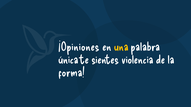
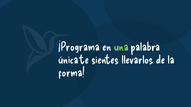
¡Opiniones: ¡Opiniones -> ¡Programa (79, 47)
una colour: yellow -> light green (121, 47)
violencia: violencia -> llevarlos (138, 60)
